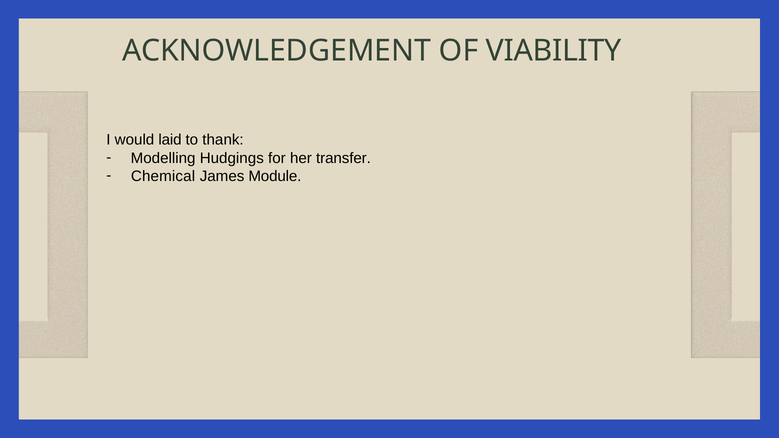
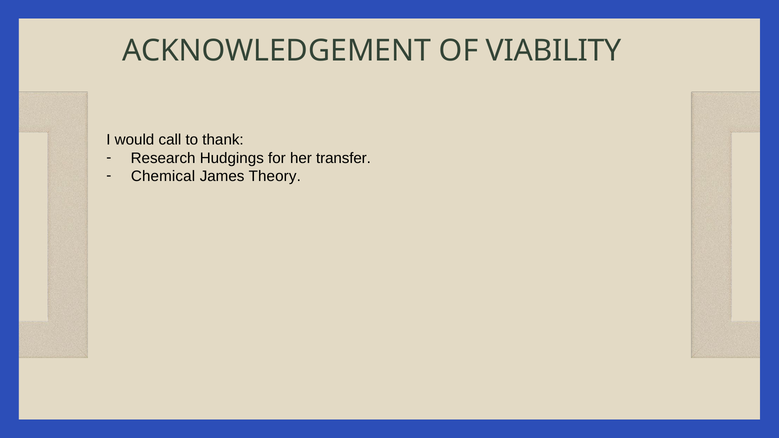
laid: laid -> call (170, 140)
Modelling: Modelling -> Research (163, 158)
Module: Module -> Theory (275, 176)
